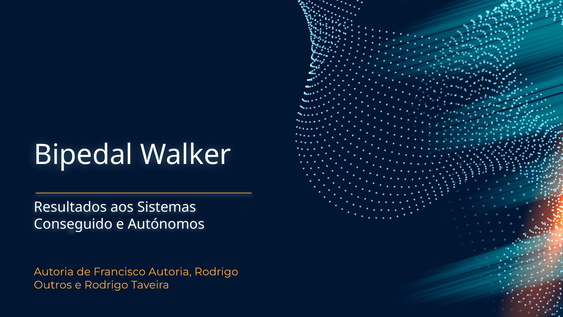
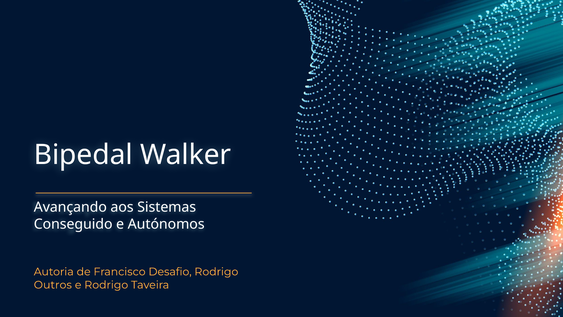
Resultados: Resultados -> Avançando (70, 207)
Francisco Autoria: Autoria -> Desafio (170, 272)
